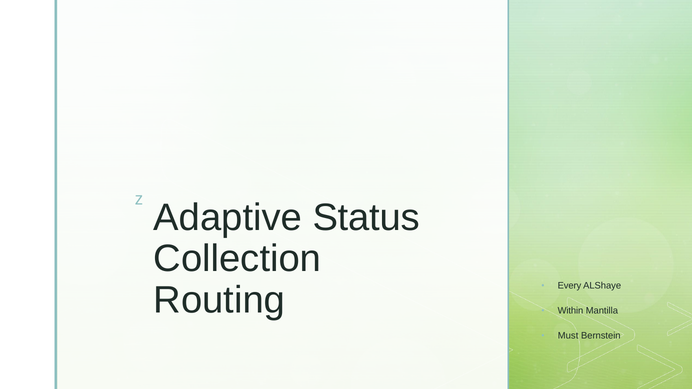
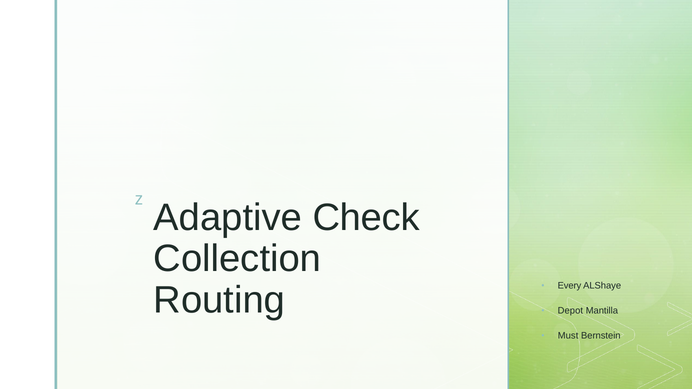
Status: Status -> Check (366, 218)
Within: Within -> Depot (570, 311)
